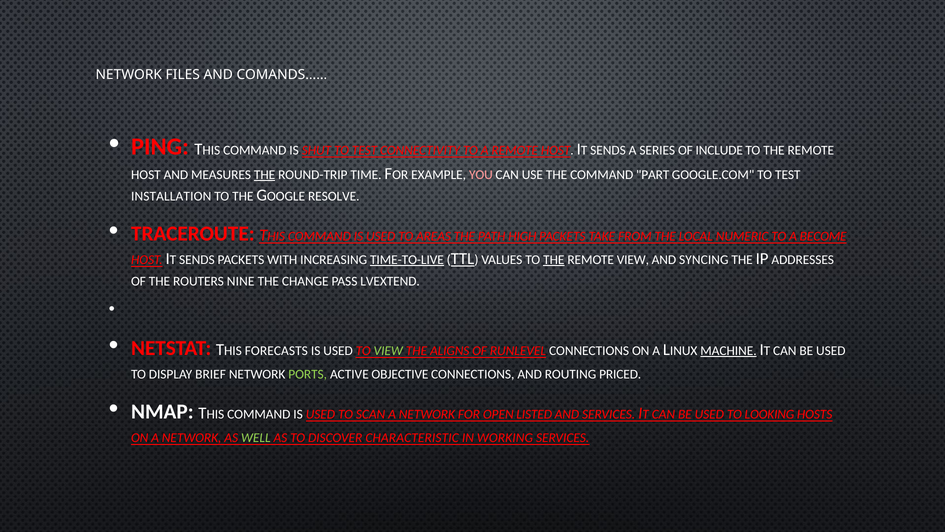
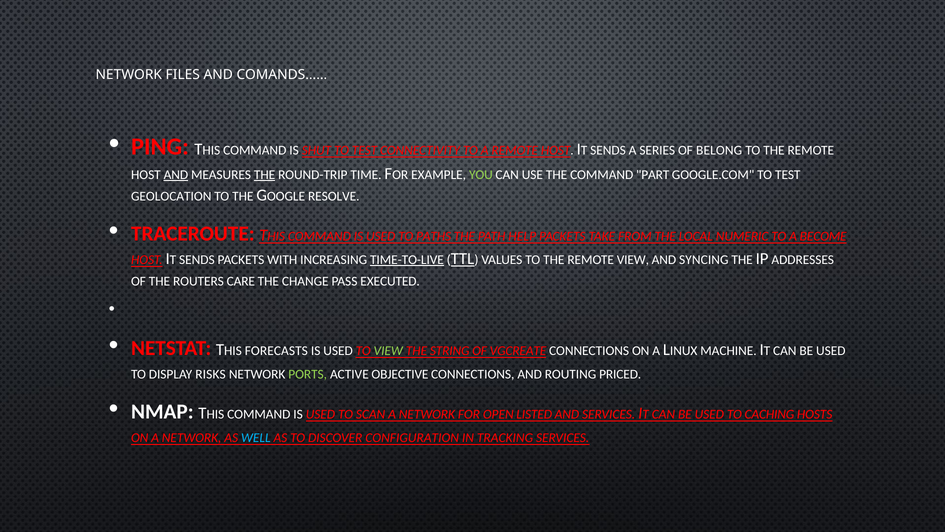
INCLUDE: INCLUDE -> BELONG (719, 150)
AND underline: none -> present (176, 175)
YOU colour: pink -> light green (481, 175)
INSTALLATION: INSTALLATION -> GEOLOCATION (171, 196)
AREAS: AREAS -> PATHS (434, 236)
HIGH: HIGH -> HELP (522, 236)
THE underline: present -> none (554, 260)
NINE: NINE -> CARE (241, 281)
LVEXTEND: LVEXTEND -> EXECUTED (390, 281)
ALIGNS: ALIGNS -> STRING (450, 350)
RUNLEVEL: RUNLEVEL -> VGCREATE (518, 350)
MACHINE underline: present -> none (728, 350)
BRIEF: BRIEF -> RISKS (211, 374)
LOOKING: LOOKING -> CACHING (769, 414)
WELL colour: light green -> light blue (256, 437)
CHARACTERISTIC: CHARACTERISTIC -> CONFIGURATION (412, 437)
WORKING: WORKING -> TRACKING (505, 437)
